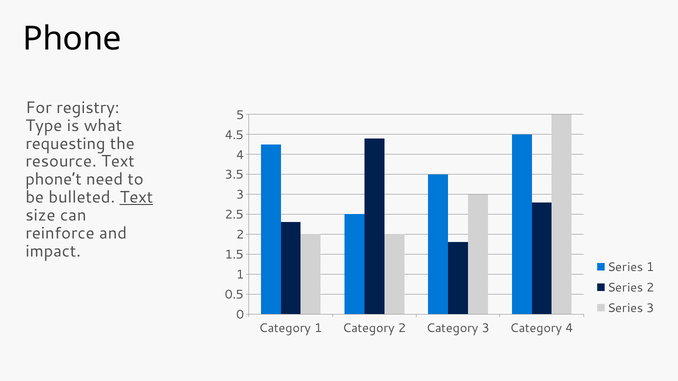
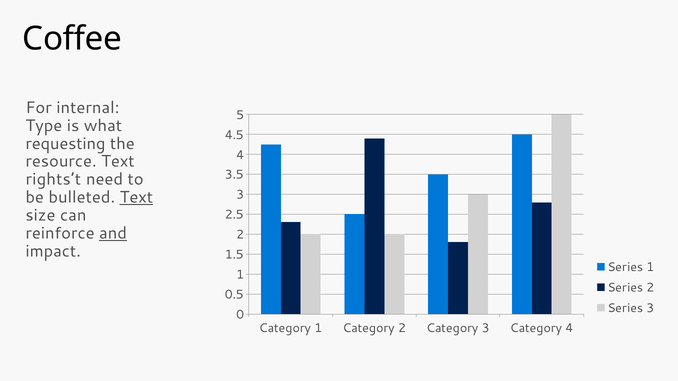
Phone: Phone -> Coffee (72, 39)
registry: registry -> internal (88, 108)
phone’t: phone’t -> rights’t (53, 180)
and underline: none -> present (113, 233)
